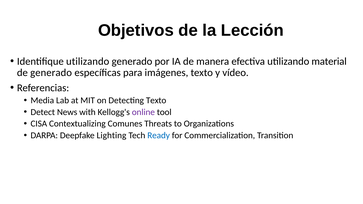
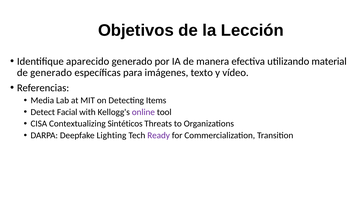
Identifique utilizando: utilizando -> aparecido (88, 61)
Detecting Texto: Texto -> Items (156, 100)
News: News -> Facial (67, 112)
Comunes: Comunes -> Sintéticos (125, 124)
Ready colour: blue -> purple (159, 136)
